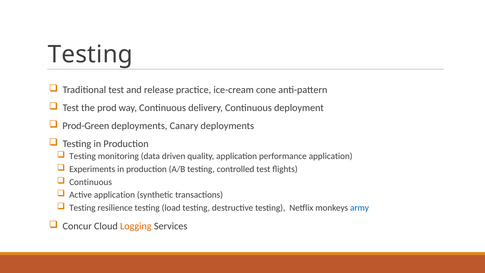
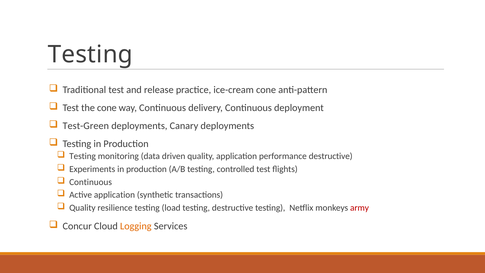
the prod: prod -> cone (107, 108)
Prod-Green: Prod-Green -> Test-Green (86, 126)
performance application: application -> destructive (331, 156)
Testing: Testing -> Quality (82, 208)
army colour: blue -> red (360, 208)
